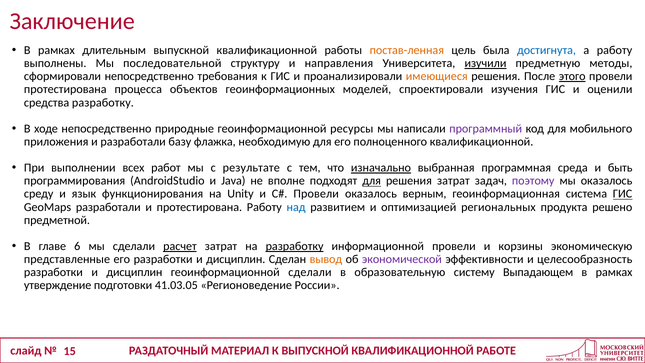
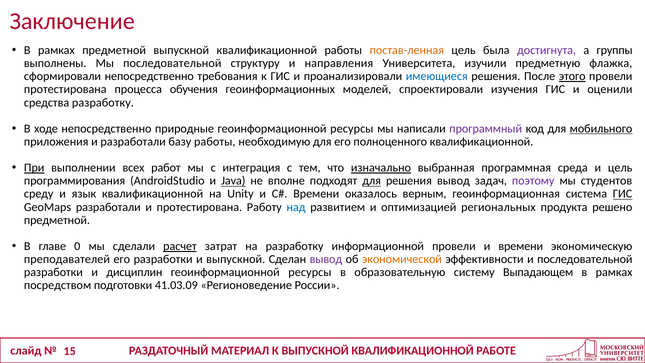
рамках длительным: длительным -> предметной (114, 50)
достигнута colour: blue -> purple (547, 50)
а работу: работу -> группы (615, 50)
изучили underline: present -> none (485, 63)
методы: методы -> флажка (611, 63)
имеющиеся colour: orange -> blue (437, 76)
объектов: объектов -> обучения (194, 89)
мобильного underline: none -> present (601, 129)
базу флажка: флажка -> работы (215, 142)
При underline: none -> present (34, 168)
результате: результате -> интеграция (251, 168)
и быть: быть -> цель (620, 168)
Java underline: none -> present (233, 181)
решения затрат: затрат -> вывод (453, 181)
мы оказалось: оказалось -> студентов (607, 181)
язык функционирования: функционирования -> квалификационной (153, 194)
Провели: Провели -> Времени (316, 194)
6: 6 -> 0 (77, 246)
разработку underline: present -> none (295, 246)
и корзины: корзины -> времени (521, 246)
представленные: представленные -> преподавателей (67, 259)
его разработки и дисциплин: дисциплин -> выпускной (236, 259)
вывод colour: orange -> purple (326, 259)
экономической colour: purple -> orange (402, 259)
и целесообразность: целесообразность -> последовательной (585, 259)
сделали: сделали -> ресурсы (310, 272)
утверждение: утверждение -> посредством (58, 285)
41.03.05: 41.03.05 -> 41.03.09 (176, 285)
